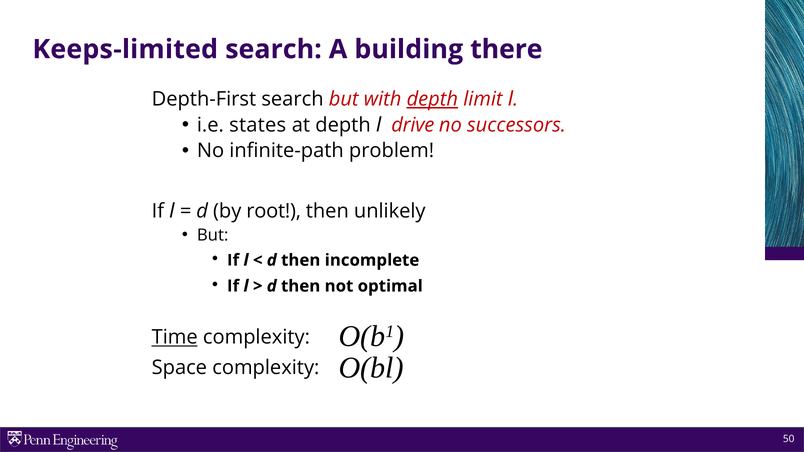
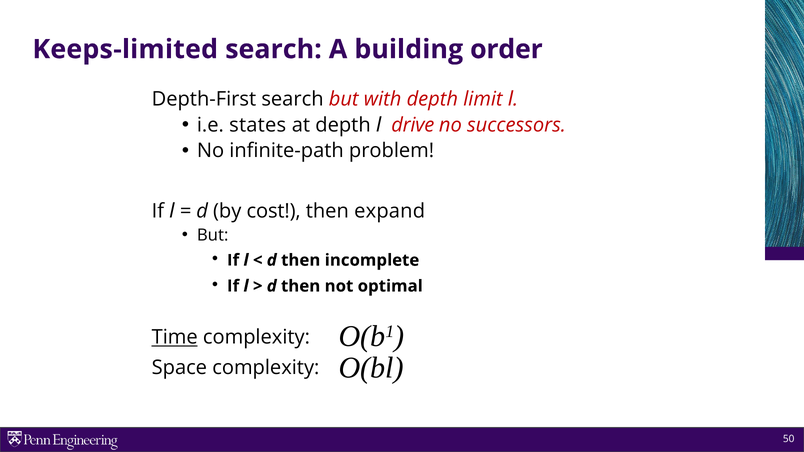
there: there -> order (506, 49)
depth underline: present -> none (432, 99)
root: root -> cost (274, 211)
unlikely: unlikely -> expand (390, 211)
